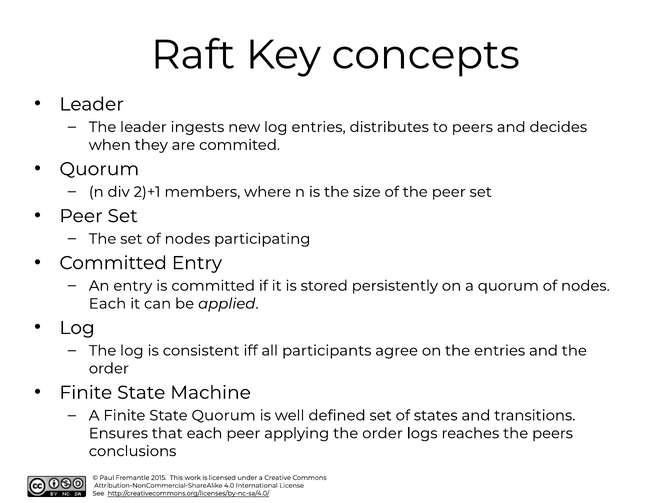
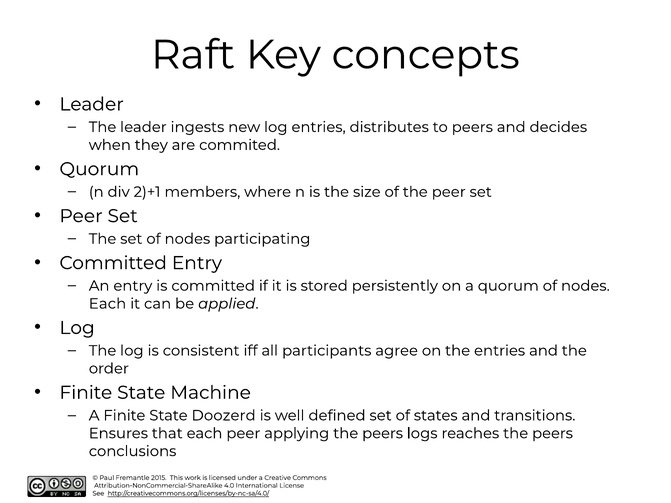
State Quorum: Quorum -> Doozerd (224, 416)
applying the order: order -> peers (383, 434)
